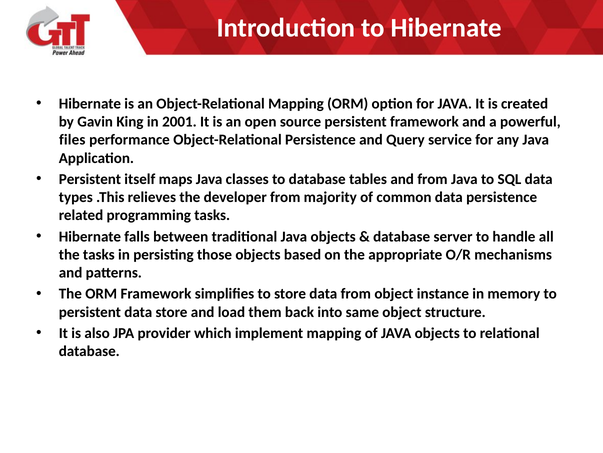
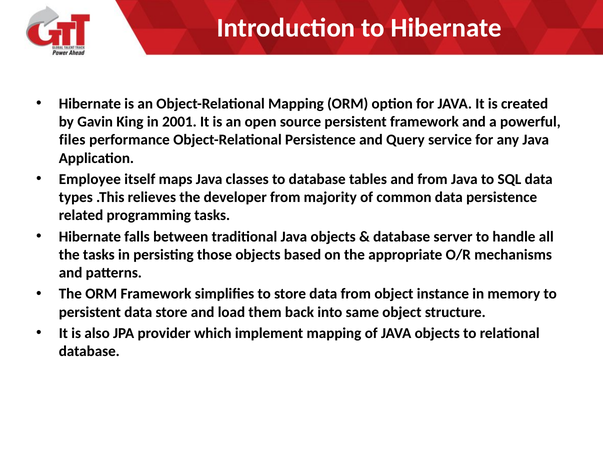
Persistent: Persistent -> Employee (90, 179)
